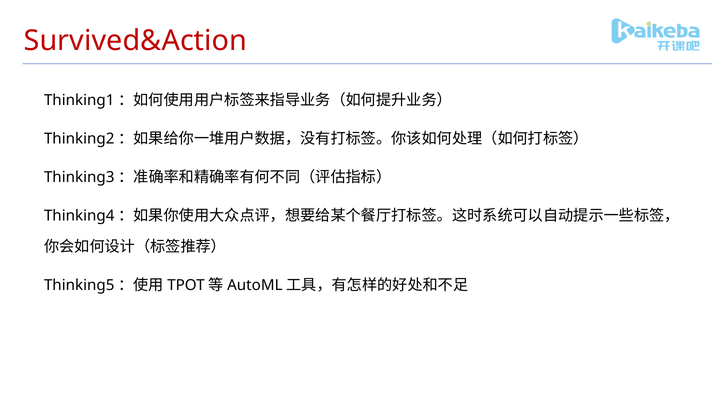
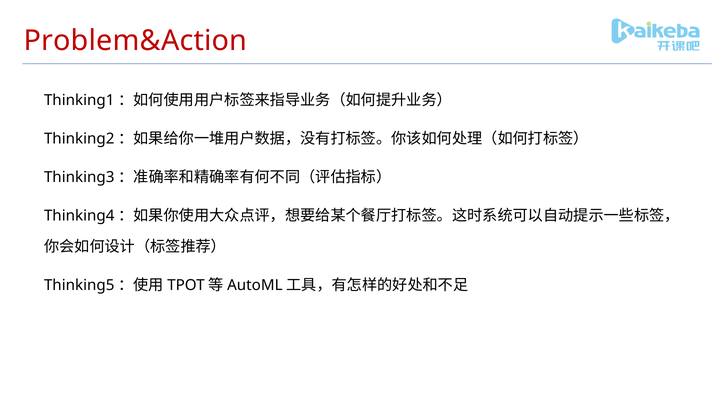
Survived&Action: Survived&Action -> Problem&Action (135, 41)
